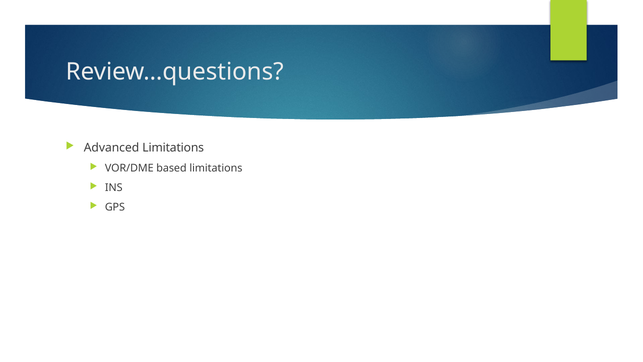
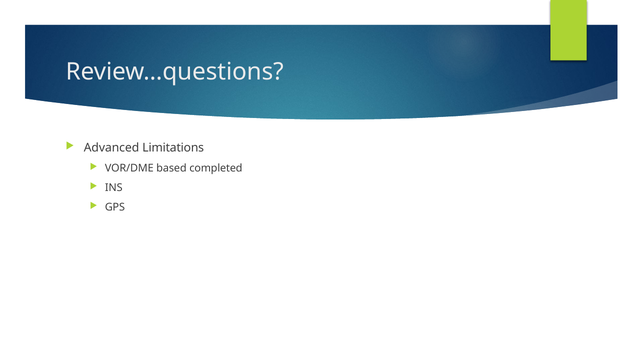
based limitations: limitations -> completed (216, 168)
